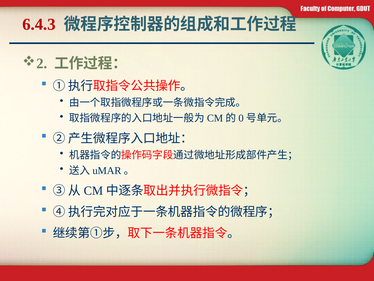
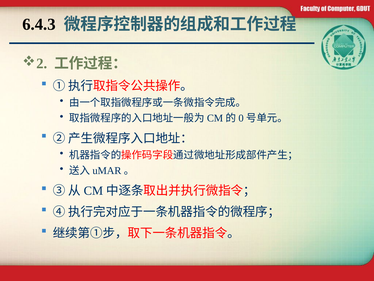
6.4.3 colour: red -> black (39, 24)
